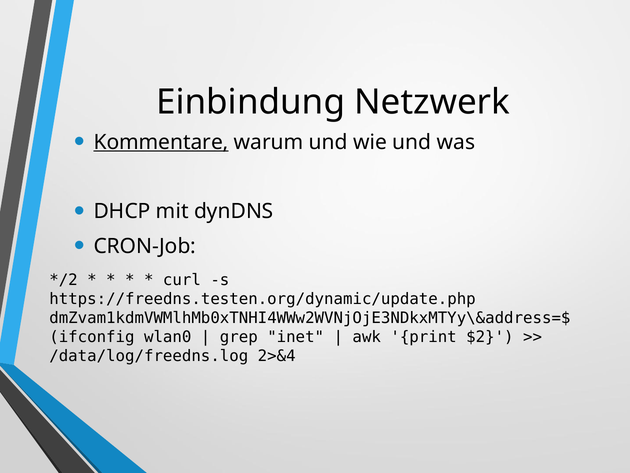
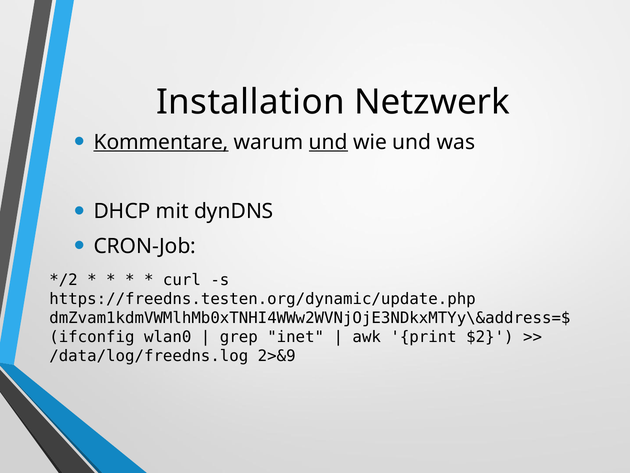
Einbindung: Einbindung -> Installation (250, 102)
und underline: none -> present (328, 142)
2>&4: 2>&4 -> 2>&9 (277, 355)
